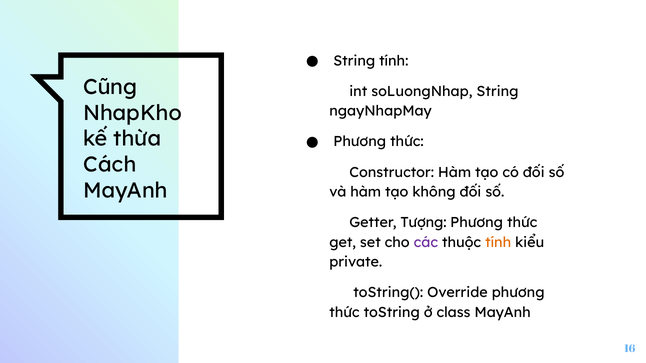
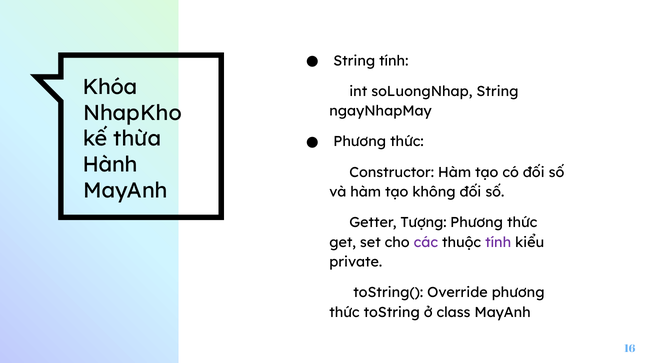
Cũng: Cũng -> Khóa (110, 87)
Cách: Cách -> Hành (110, 165)
tính colour: orange -> purple (498, 243)
